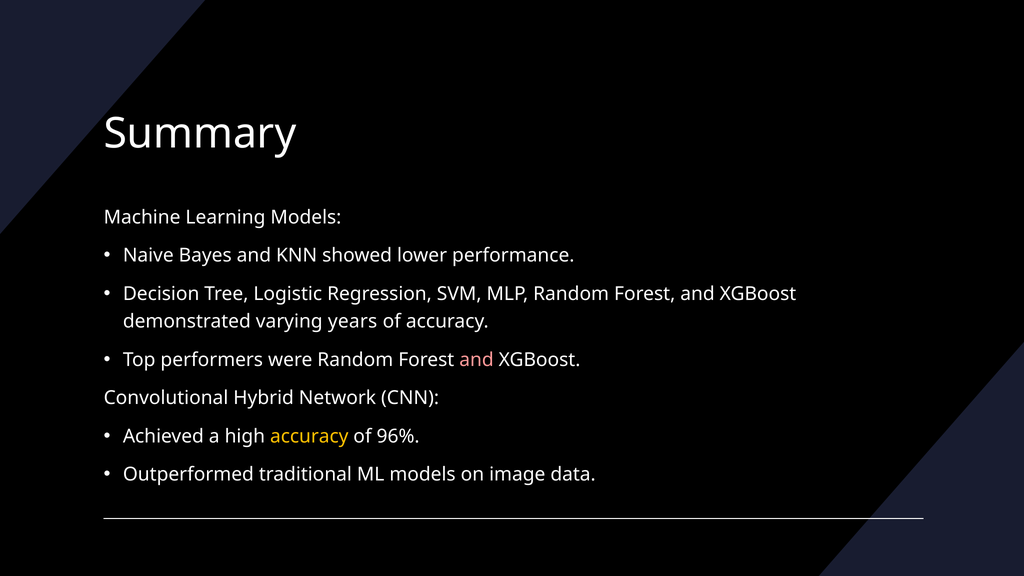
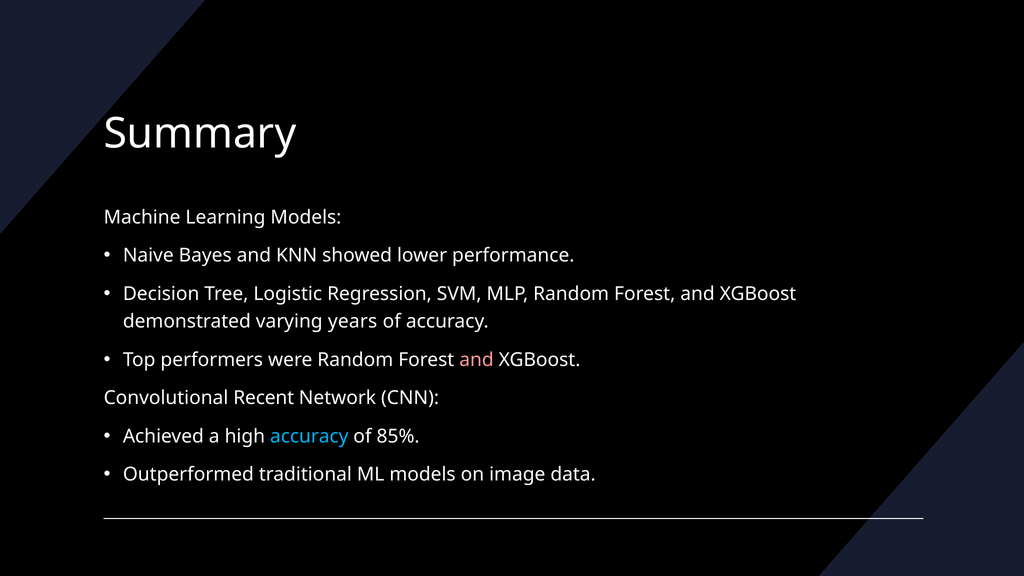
Hybrid: Hybrid -> Recent (264, 398)
accuracy colour: yellow -> light blue (309, 436)
96%: 96% -> 85% (398, 436)
